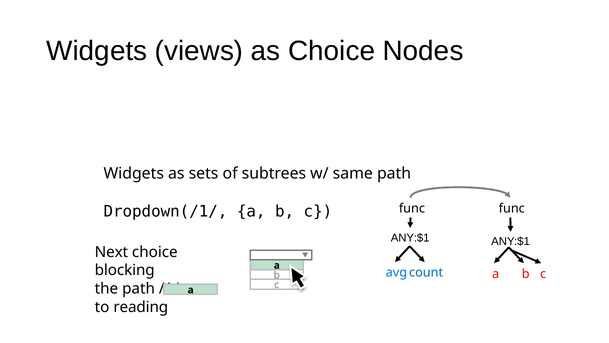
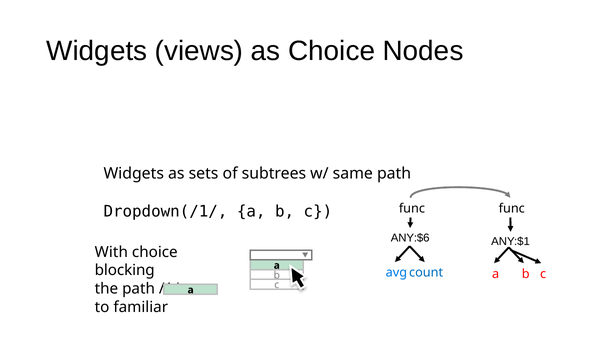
ANY:$1: ANY:$1 -> ANY:$6 (410, 238)
Next: Next -> With (111, 252)
reading: reading -> familiar (141, 307)
